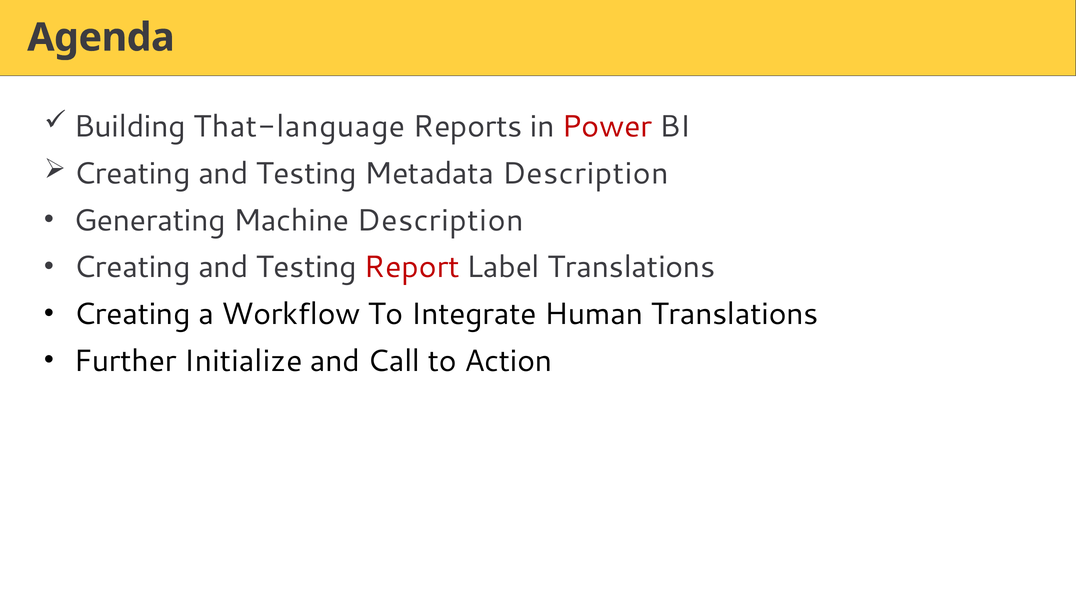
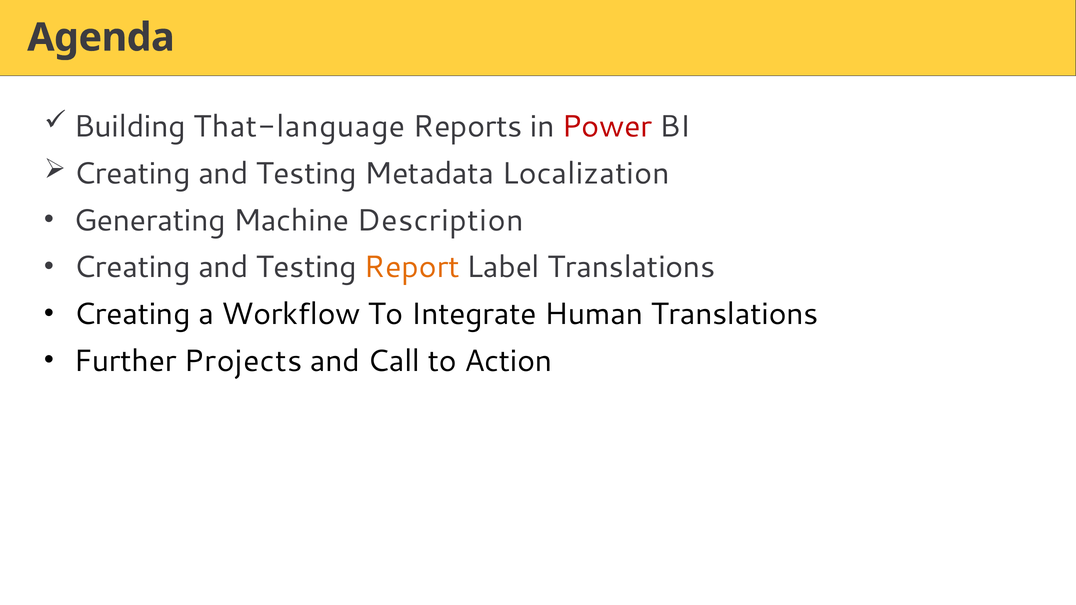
Metadata Description: Description -> Localization (586, 174)
Report colour: red -> orange (412, 267)
Initialize: Initialize -> Projects (243, 361)
